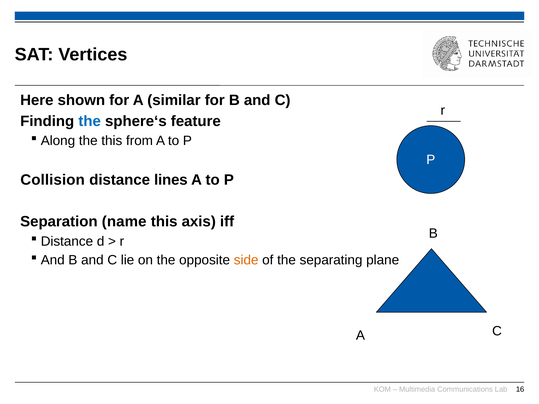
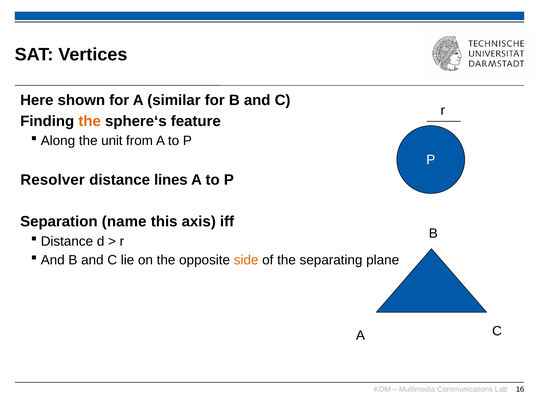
the colour: blue -> orange (90, 121)
the this: this -> unit (112, 141)
Collision: Collision -> Resolver (53, 180)
